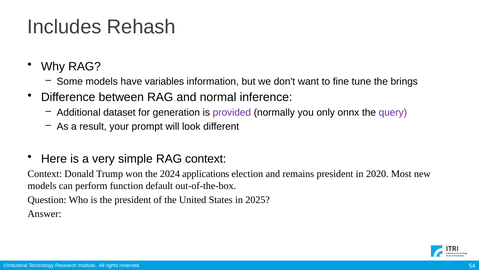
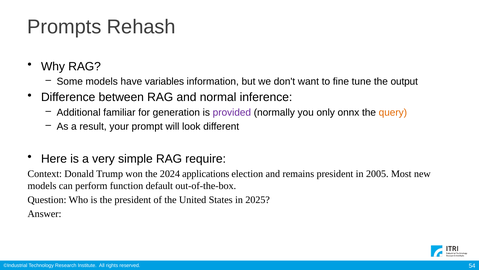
Includes: Includes -> Prompts (64, 27)
brings: brings -> output (404, 81)
dataset: dataset -> familiar (119, 112)
query colour: purple -> orange (393, 112)
RAG context: context -> require (206, 159)
2020: 2020 -> 2005 (377, 174)
